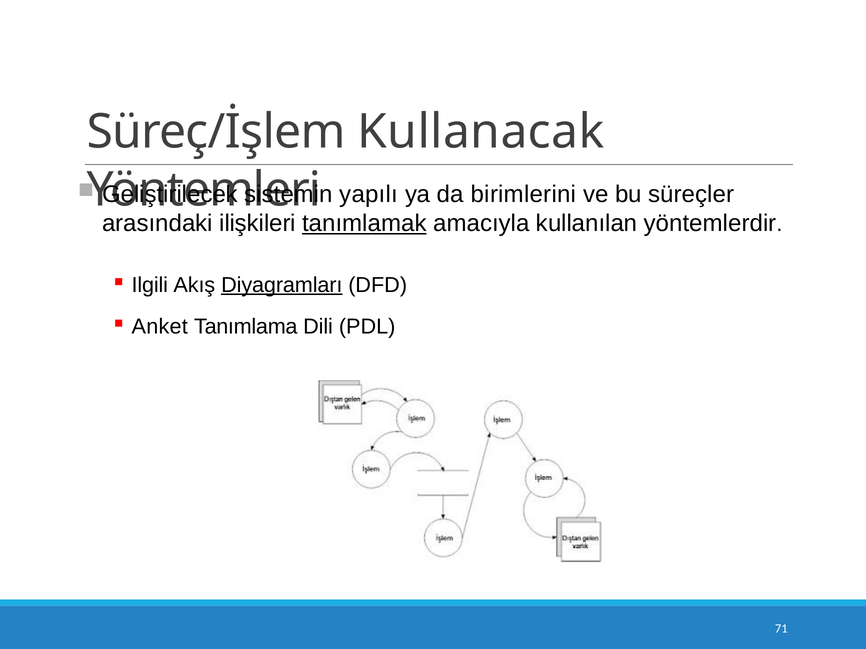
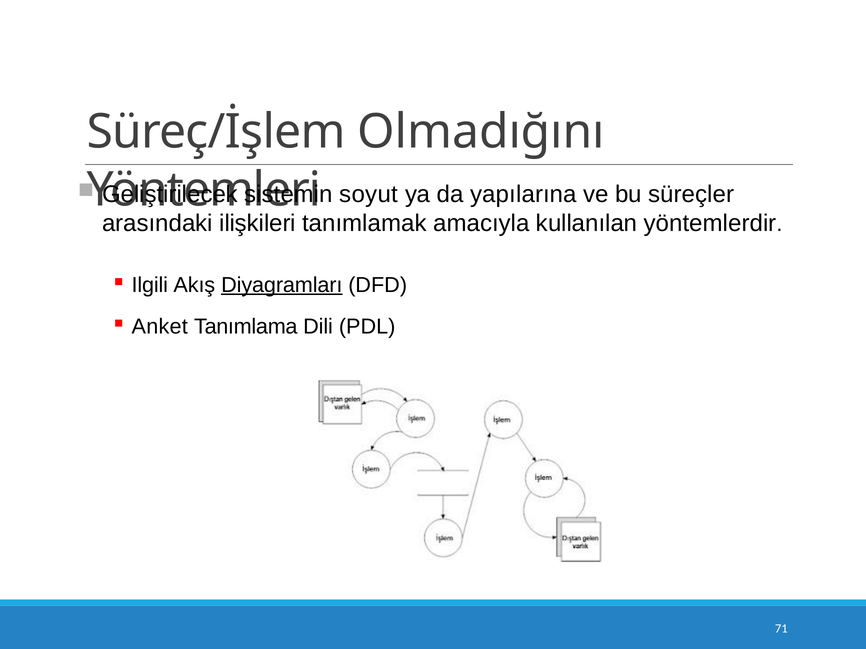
Kullanacak: Kullanacak -> Olmadığını (481, 132)
yapılı: yapılı -> soyut (369, 195)
birimlerini: birimlerini -> yapılarına (524, 195)
tanımlamak underline: present -> none (364, 223)
